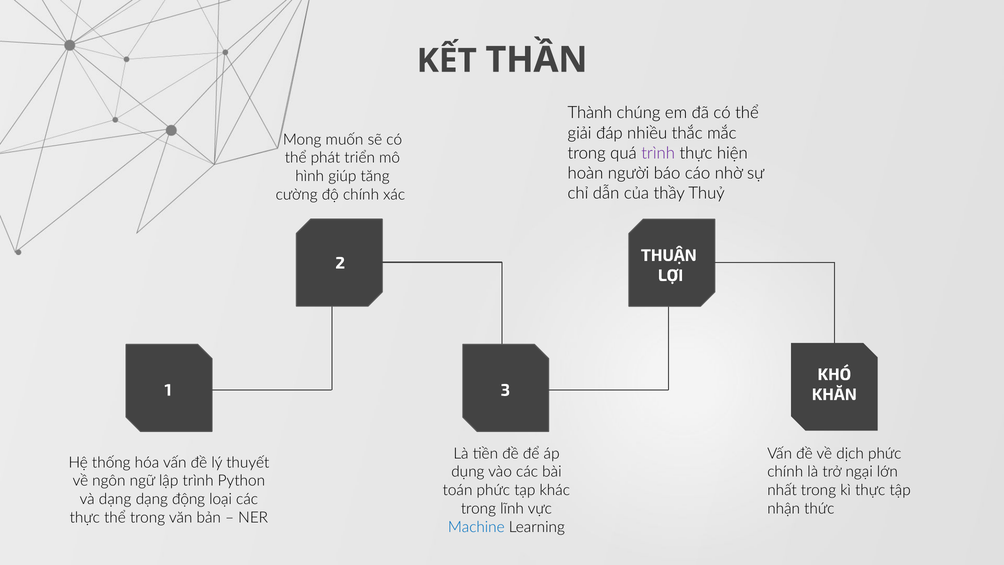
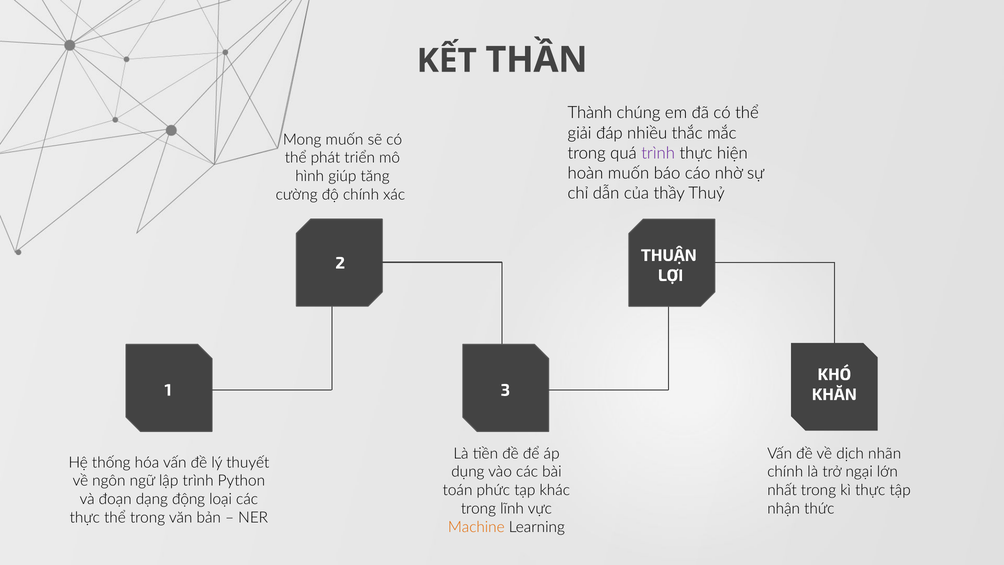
hoàn người: người -> muốn (629, 173)
dịch phức: phức -> nhãn (885, 453)
và dạng: dạng -> đoạn (115, 499)
Machine colour: blue -> orange (476, 527)
